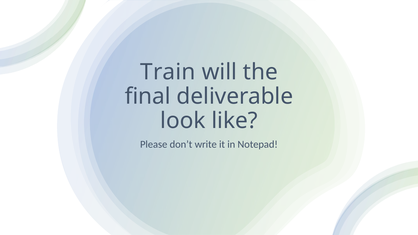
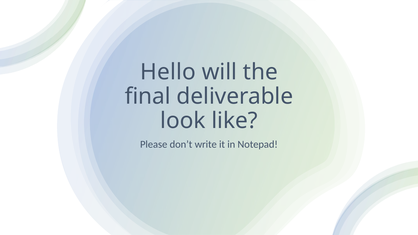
Train: Train -> Hello (168, 72)
